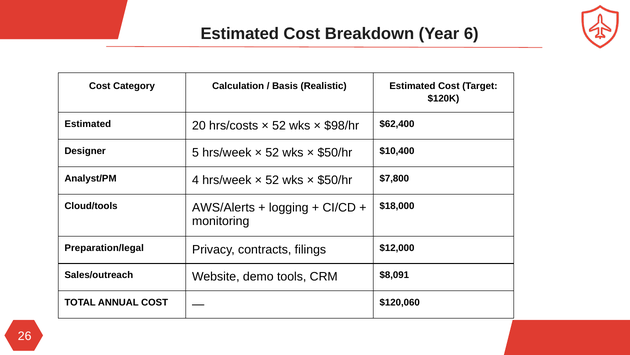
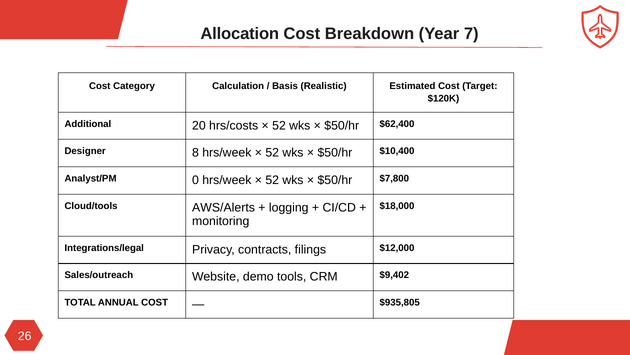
Estimated: Estimated -> Allocation (240, 34)
6: 6 -> 7 (471, 34)
Estimated: Estimated -> Additional (88, 124)
$98/hr: $98/hr -> $50/hr (342, 125)
5: 5 -> 8 (196, 153)
4: 4 -> 0 (196, 180)
Preparation/legal: Preparation/legal -> Integrations/legal (104, 248)
$8,091: $8,091 -> $9,402 (394, 275)
$120,060: $120,060 -> $935,805 (400, 302)
